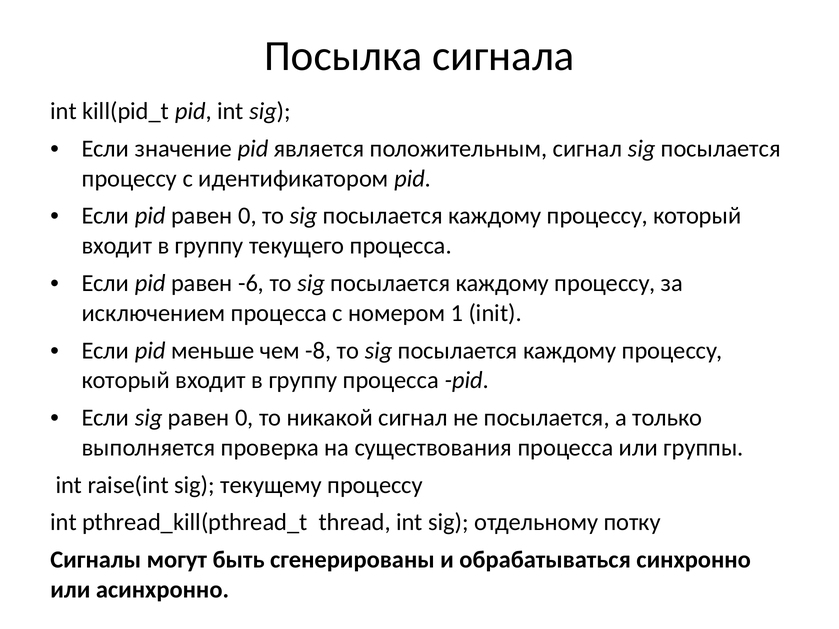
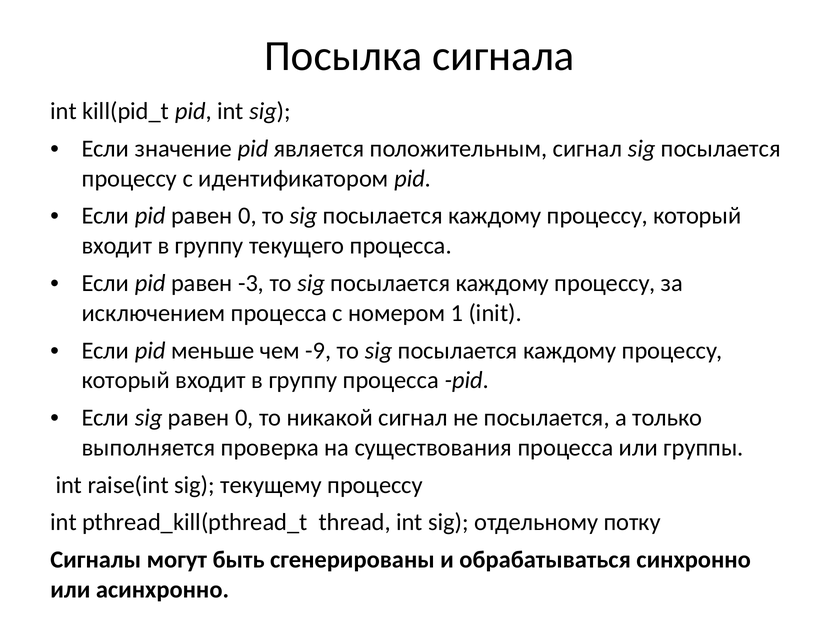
-6: -6 -> -3 (251, 283)
-8: -8 -> -9 (318, 351)
